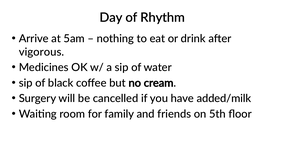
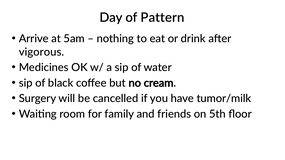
Rhythm: Rhythm -> Pattern (162, 18)
added/milk: added/milk -> tumor/milk (224, 99)
